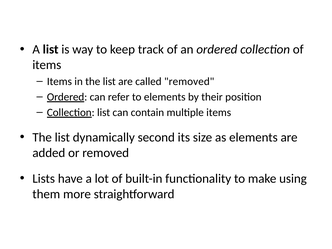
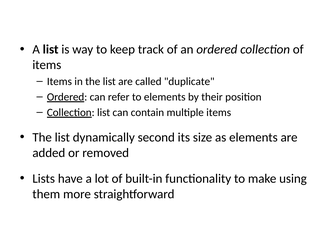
called removed: removed -> duplicate (189, 81)
